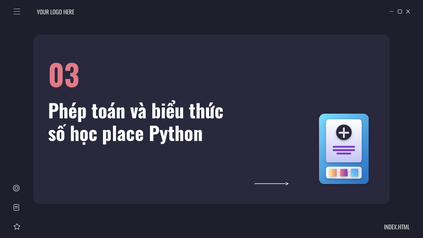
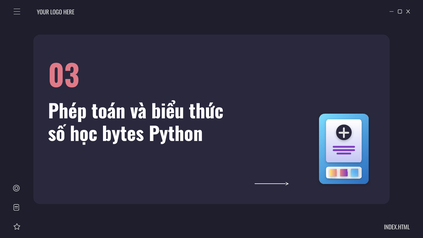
place: place -> bytes (123, 135)
